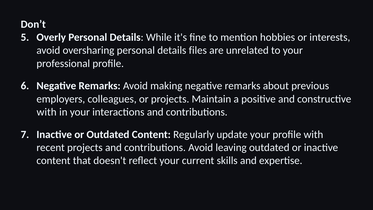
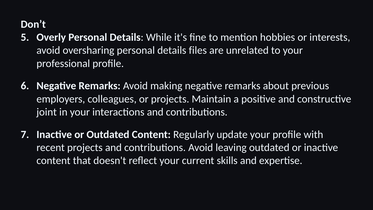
with: with -> joint (47, 112)
